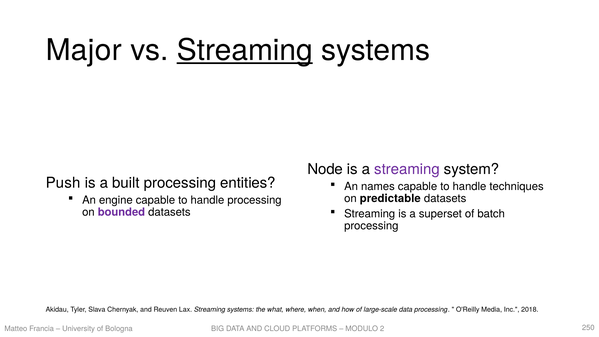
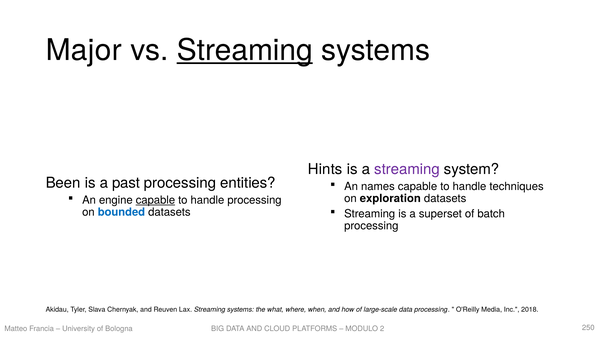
Node: Node -> Hints (325, 169)
Push: Push -> Been (63, 183)
built: built -> past (126, 183)
predictable: predictable -> exploration (390, 199)
capable underline: none -> present (155, 200)
bounded colour: purple -> blue (121, 212)
